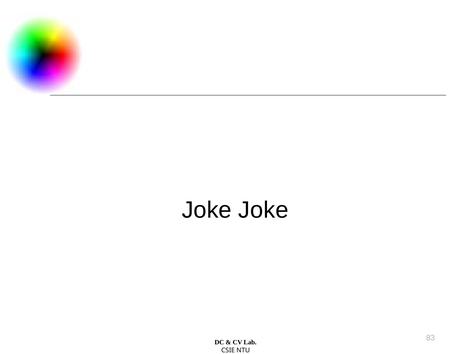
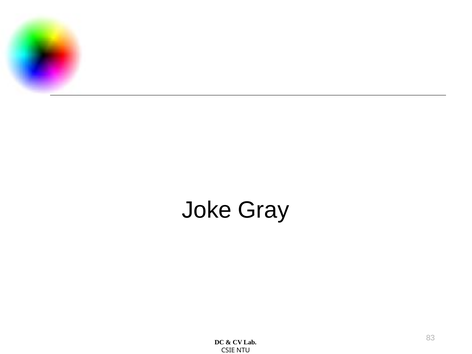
Joke Joke: Joke -> Gray (263, 210)
